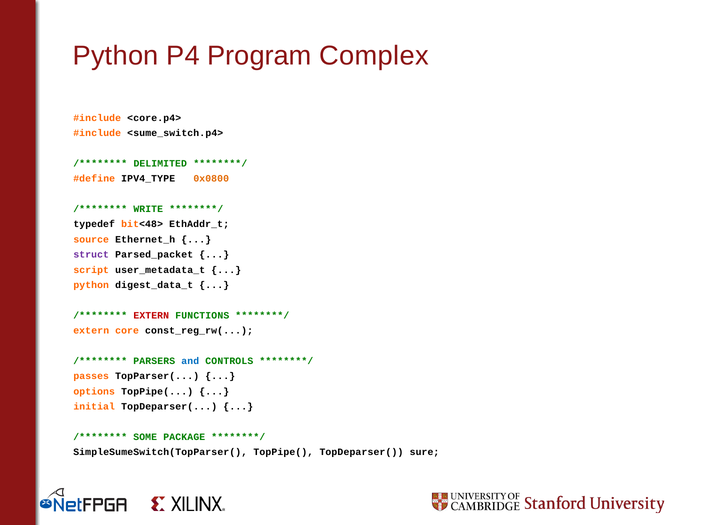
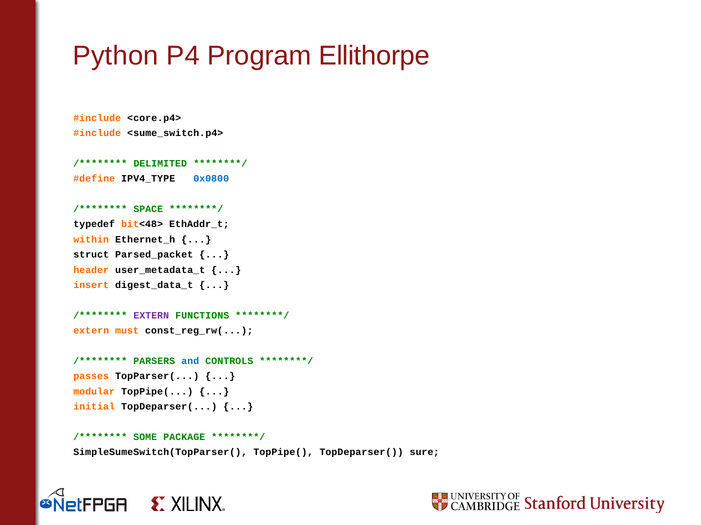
Complex: Complex -> Ellithorpe (374, 56)
0x0800 colour: orange -> blue (211, 179)
WRITE: WRITE -> SPACE (148, 209)
source: source -> within (91, 240)
struct colour: purple -> black (91, 255)
script: script -> header (91, 270)
python: python -> insert (91, 285)
EXTERN colour: red -> purple (151, 316)
core: core -> must (127, 331)
options: options -> modular (94, 392)
